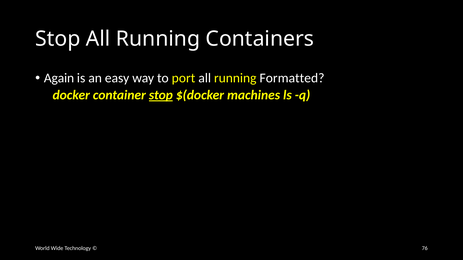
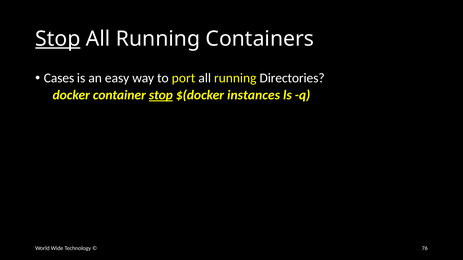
Stop underline: none -> present (58, 39)
Again: Again -> Cases (59, 78)
Formatted: Formatted -> Directories (292, 78)
machines: machines -> instances (254, 95)
